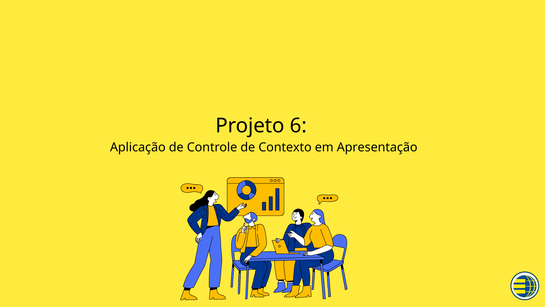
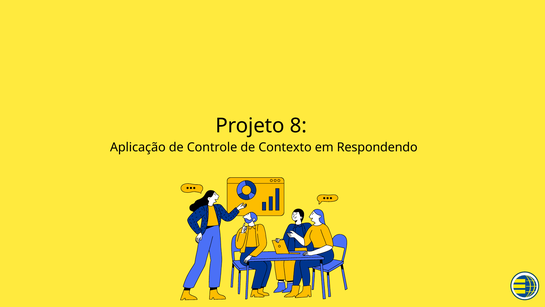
6: 6 -> 8 (298, 126)
Apresentação: Apresentação -> Respondendo (377, 147)
